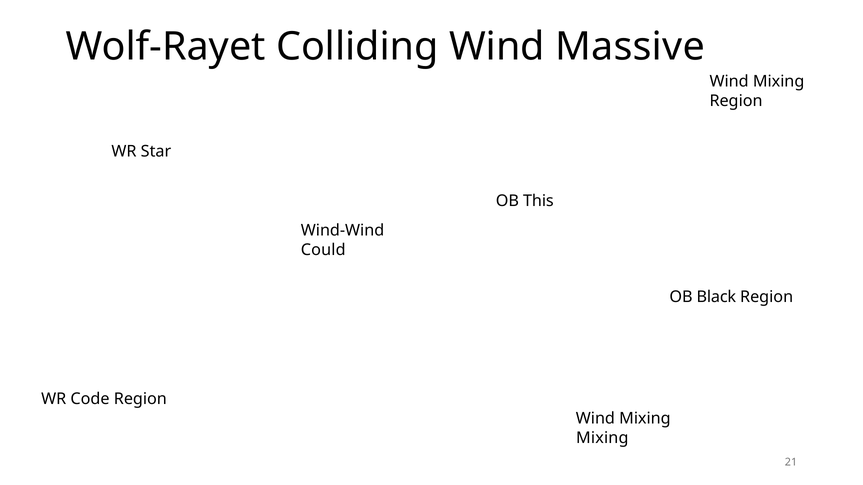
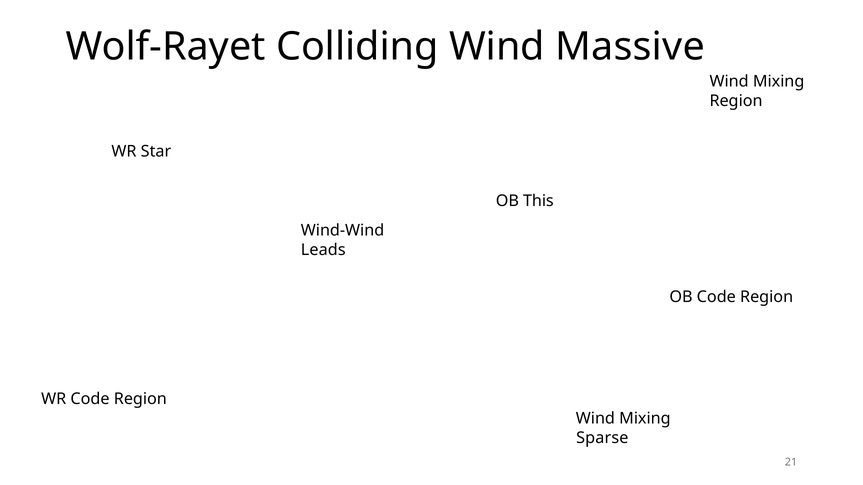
Could: Could -> Leads (323, 250)
OB Black: Black -> Code (716, 297)
Mixing: Mixing -> Sparse (602, 438)
